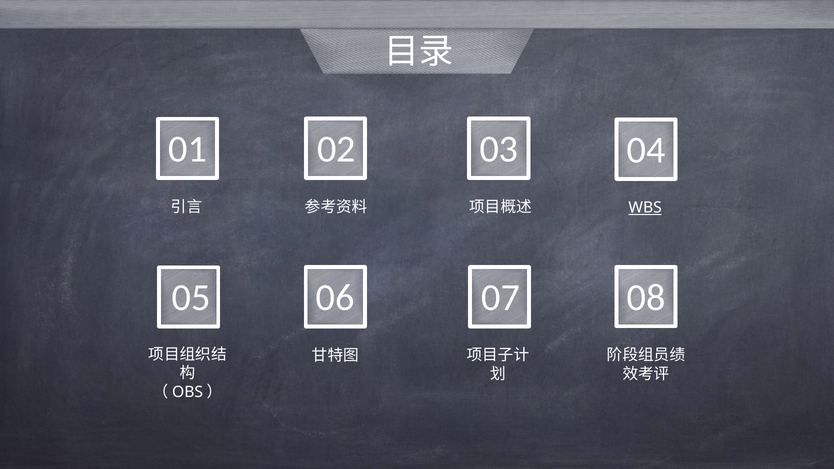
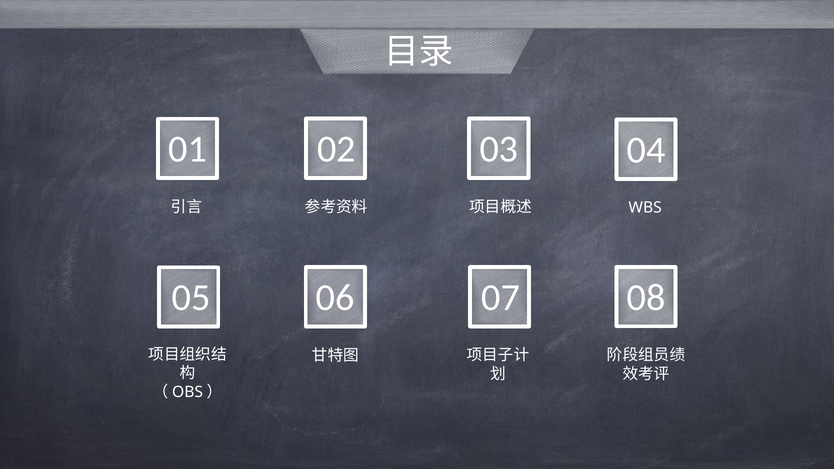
WBS underline: present -> none (645, 208)
